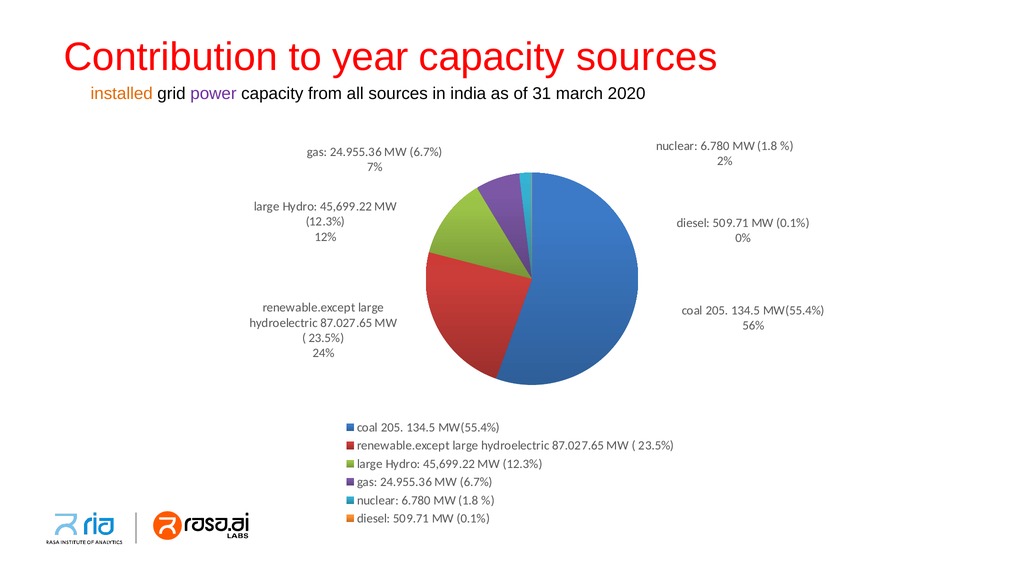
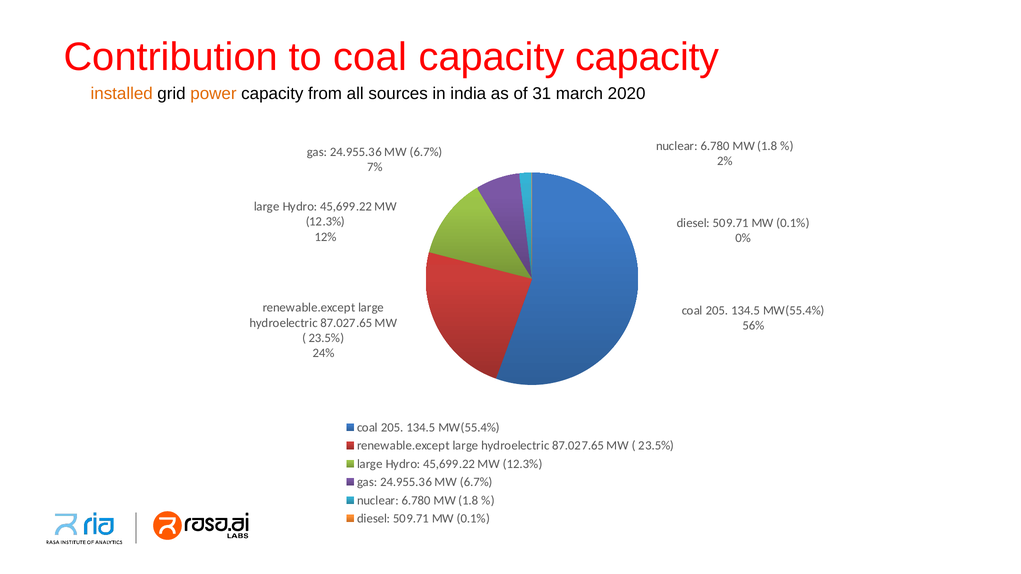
to year: year -> coal (370, 57)
capacity sources: sources -> capacity (647, 57)
power colour: purple -> orange (213, 94)
